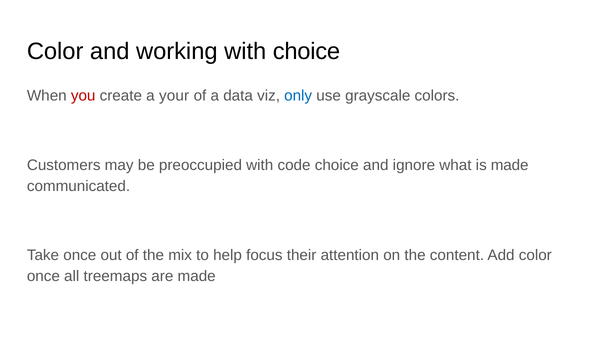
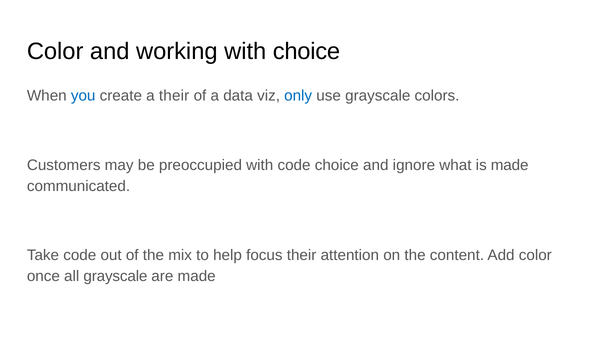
you colour: red -> blue (83, 96)
a your: your -> their (174, 96)
Take once: once -> code (80, 255)
all treemaps: treemaps -> grayscale (115, 276)
